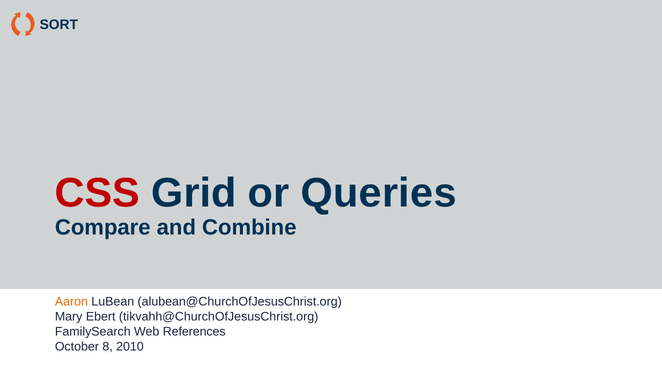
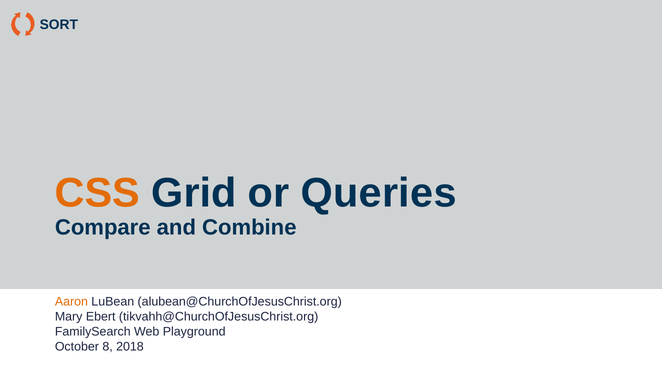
CSS colour: red -> orange (97, 194)
References: References -> Playground (194, 332)
2010: 2010 -> 2018 (130, 347)
